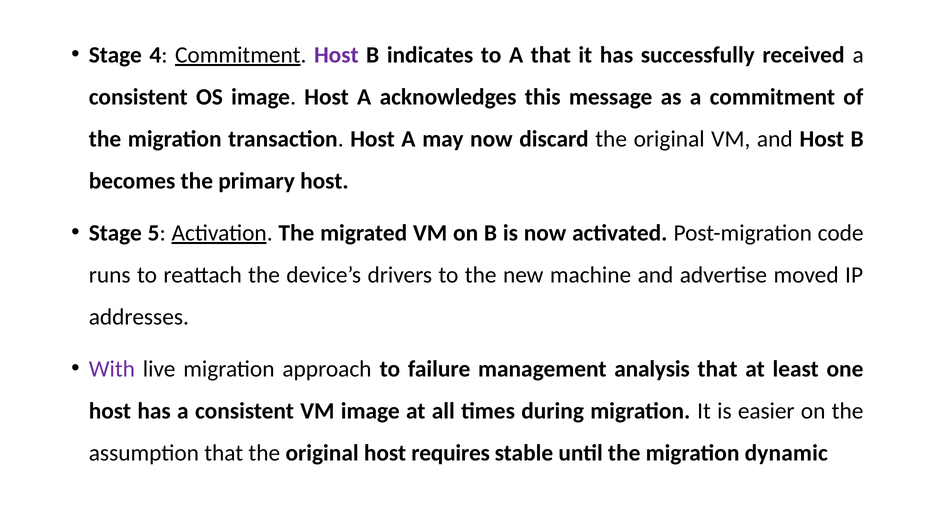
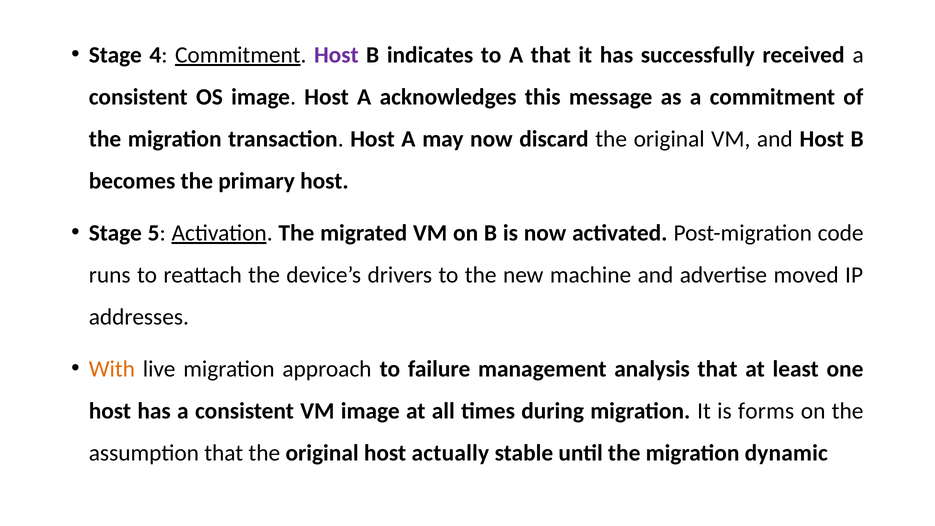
With colour: purple -> orange (112, 369)
easier: easier -> forms (766, 411)
requires: requires -> actually (450, 453)
